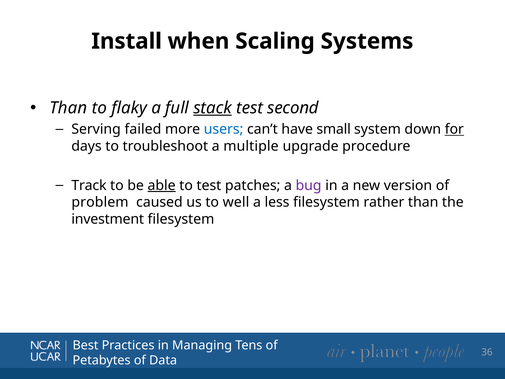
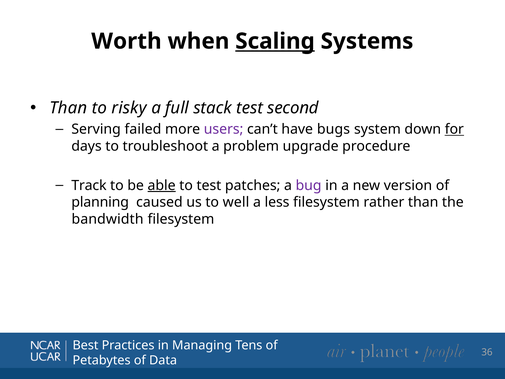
Install: Install -> Worth (126, 41)
Scaling underline: none -> present (275, 41)
flaky: flaky -> risky (129, 108)
stack underline: present -> none (213, 108)
users colour: blue -> purple (224, 129)
small: small -> bugs (333, 129)
multiple: multiple -> problem (251, 146)
problem: problem -> planning (100, 202)
investment: investment -> bandwidth (108, 219)
